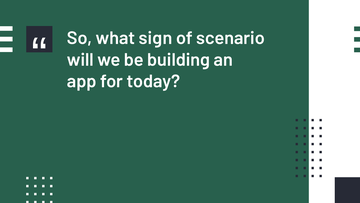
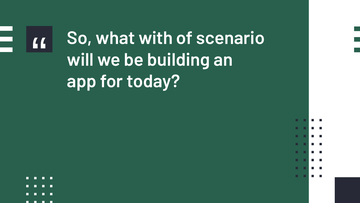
sign: sign -> with (156, 38)
